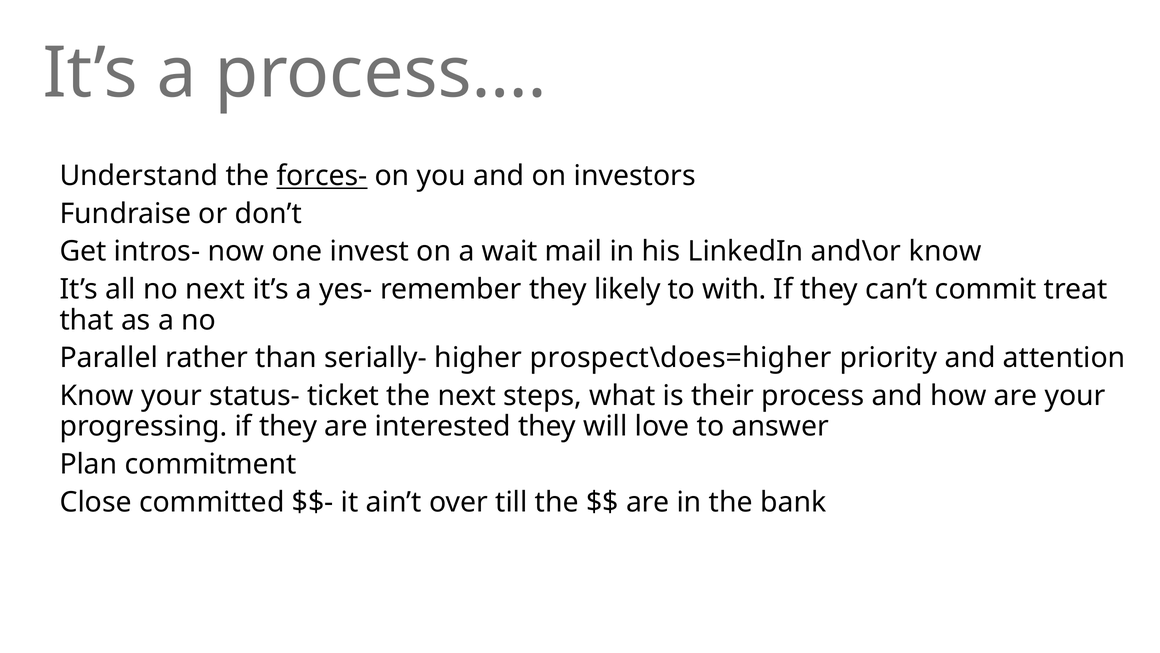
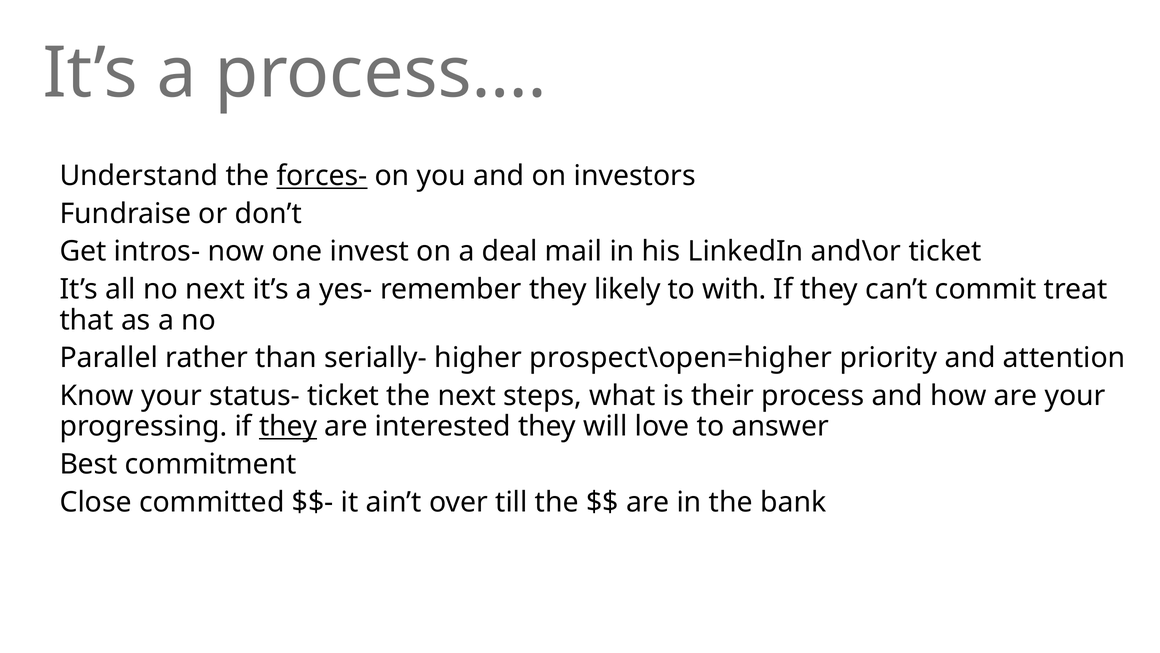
wait: wait -> deal (510, 251)
and\or know: know -> ticket (945, 251)
prospect\does=higher: prospect\does=higher -> prospect\open=higher (681, 358)
they underline: none -> present (288, 426)
Plan: Plan -> Best (89, 464)
